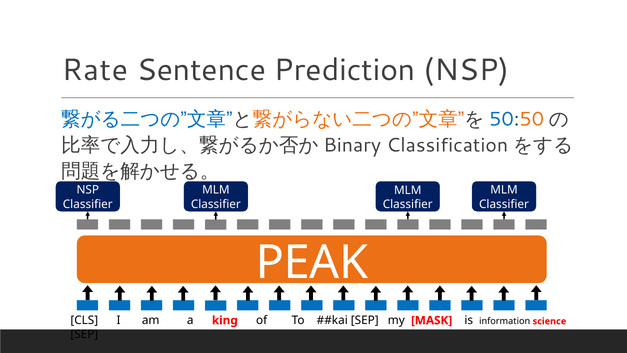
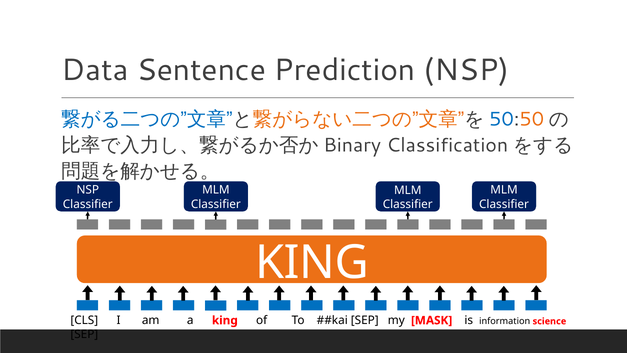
Rate: Rate -> Data (95, 70)
PEAK: PEAK -> KING (312, 262)
